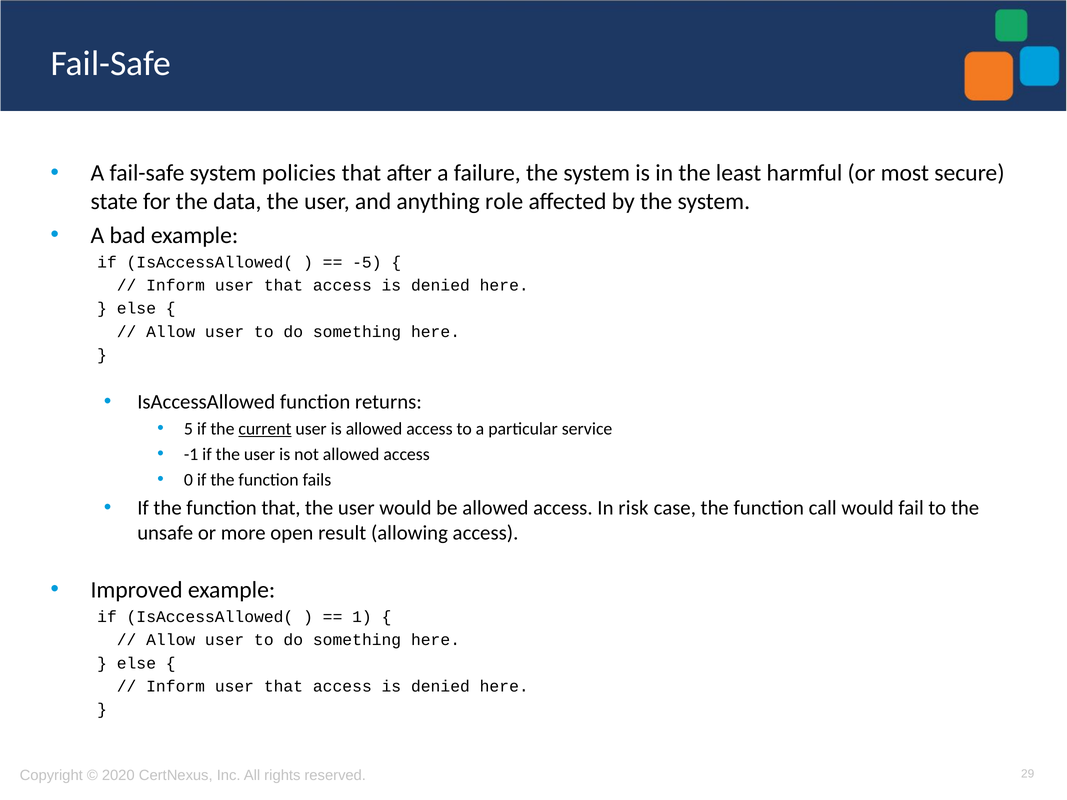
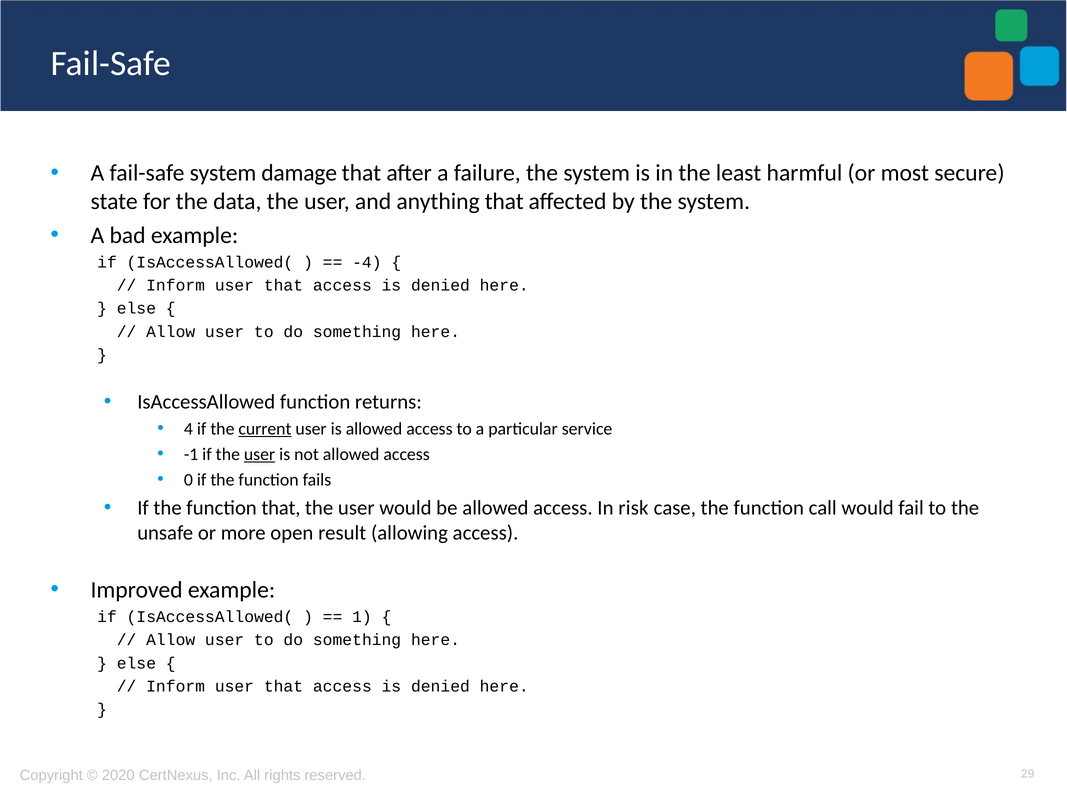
policies: policies -> damage (299, 173)
anything role: role -> that (504, 202)
-5: -5 -> -4 (367, 262)
5: 5 -> 4 (188, 429)
user underline: none -> present (260, 454)
